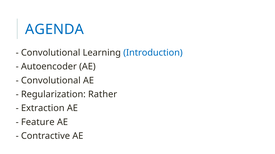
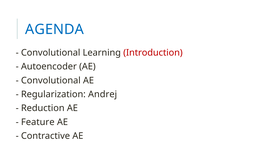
Introduction colour: blue -> red (153, 53)
Rather: Rather -> Andrej (103, 95)
Extraction: Extraction -> Reduction (43, 109)
